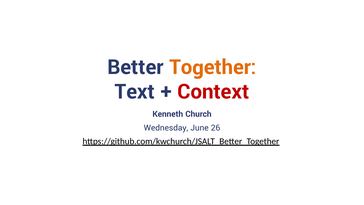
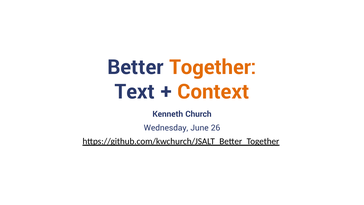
Context colour: red -> orange (213, 91)
